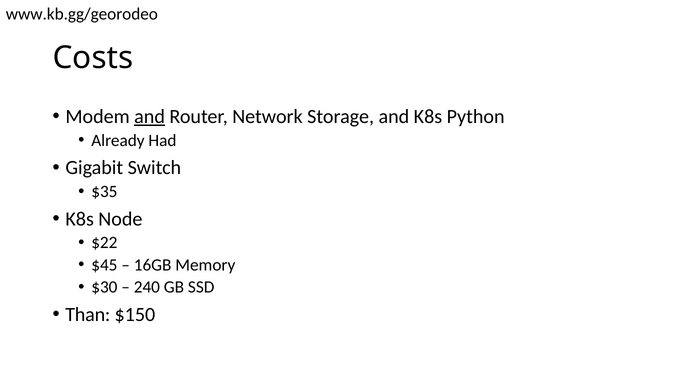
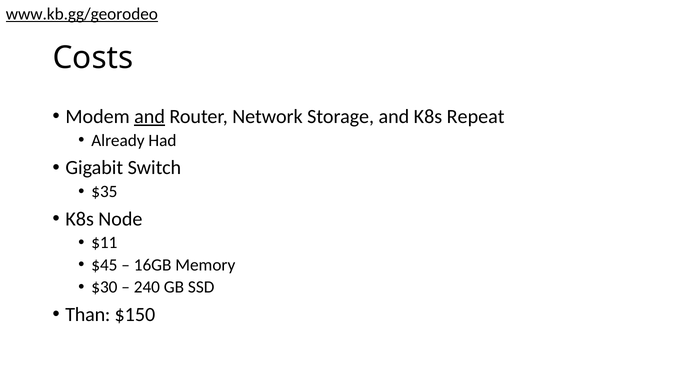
www.kb.gg/georodeo underline: none -> present (82, 14)
Python: Python -> Repeat (476, 116)
$22: $22 -> $11 (104, 242)
